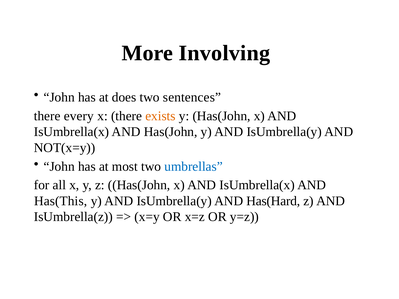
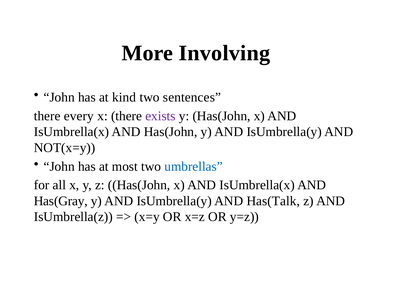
does: does -> kind (124, 97)
exists colour: orange -> purple (160, 116)
Has(This: Has(This -> Has(Gray (61, 201)
Has(Hard: Has(Hard -> Has(Talk (273, 201)
